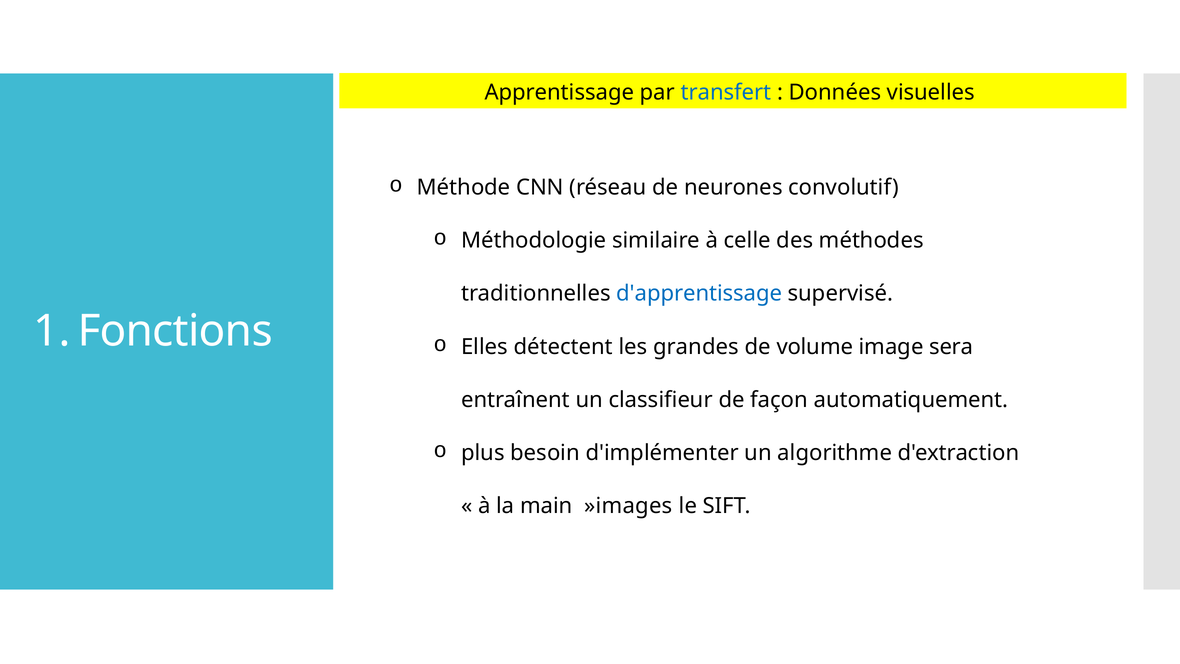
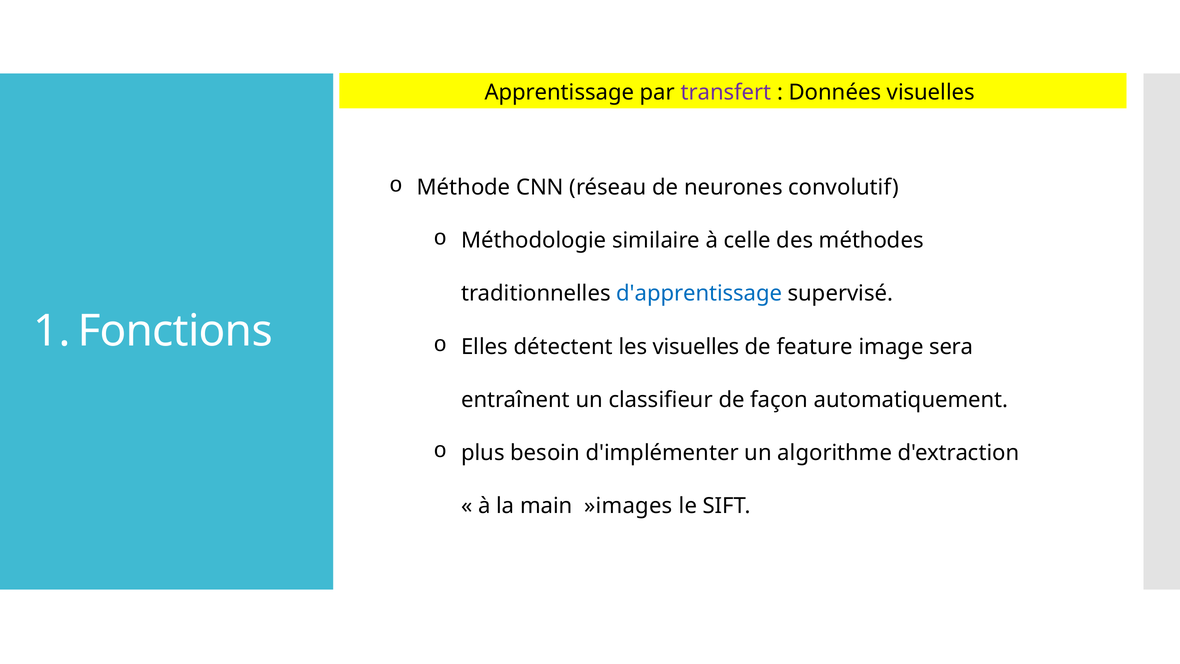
transfert colour: blue -> purple (726, 92)
les grandes: grandes -> visuelles (696, 347)
volume: volume -> feature (815, 347)
